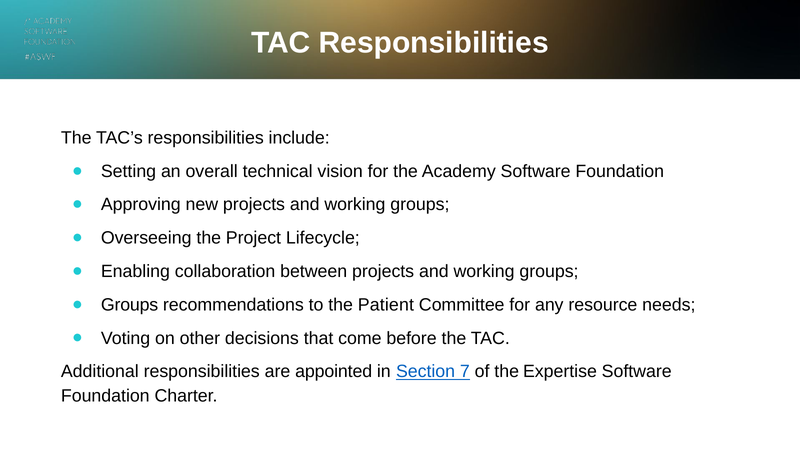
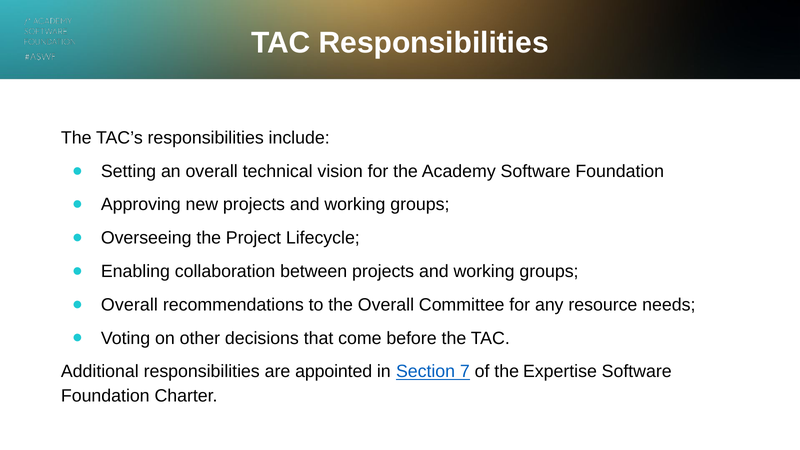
Groups: Groups -> Overall (129, 305)
the Patient: Patient -> Overall (386, 305)
